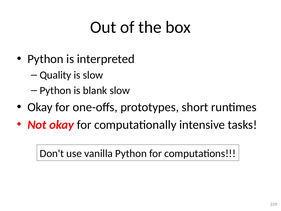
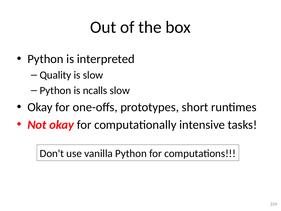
blank: blank -> ncalls (95, 90)
